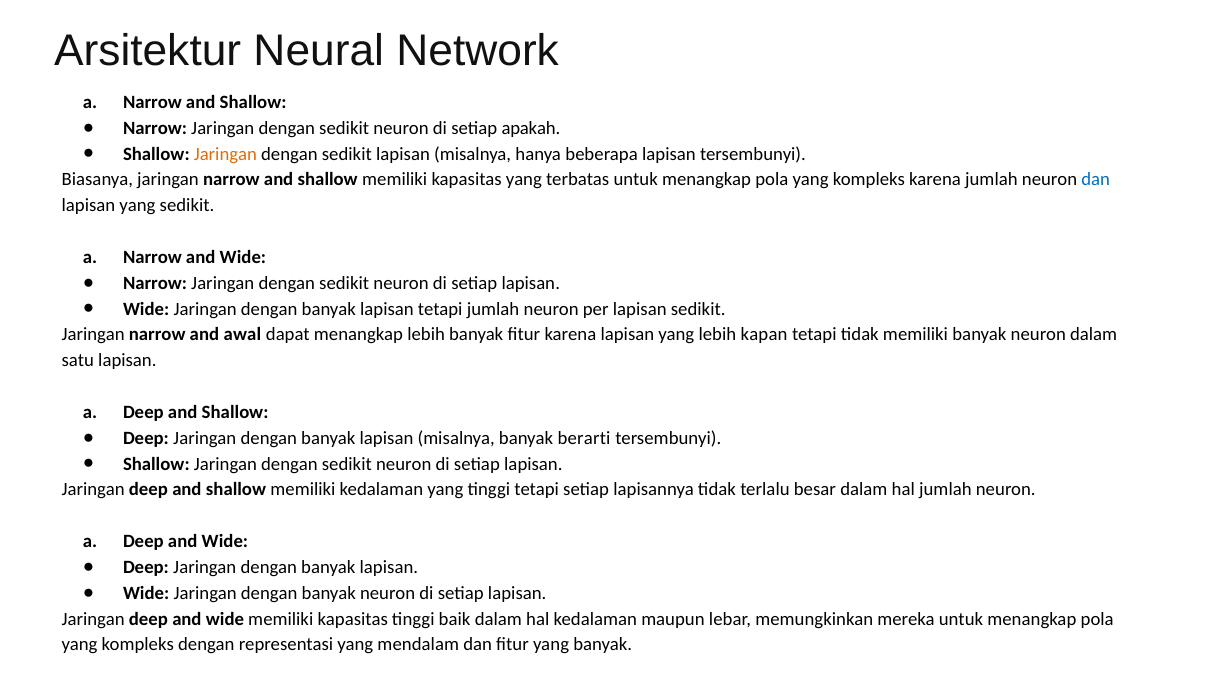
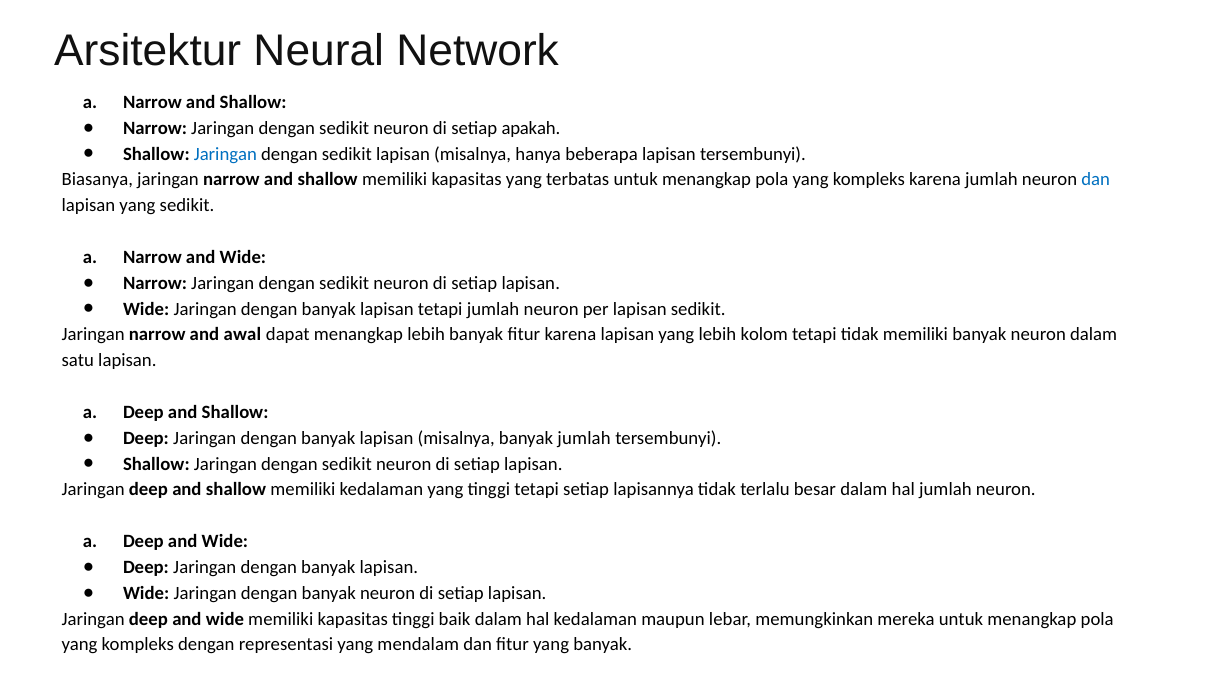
Jaringan colour: orange -> blue (225, 154)
kapan: kapan -> kolom (764, 335)
banyak berarti: berarti -> jumlah (584, 438)
